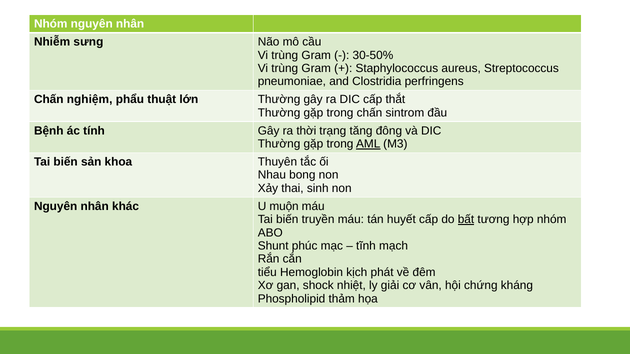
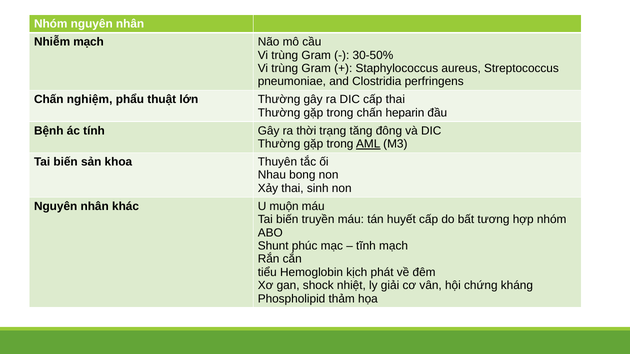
Nhiễm sưng: sưng -> mạch (89, 42)
cấp thắt: thắt -> thai (395, 100)
sintrom: sintrom -> heparin (405, 113)
bất underline: present -> none (466, 220)
